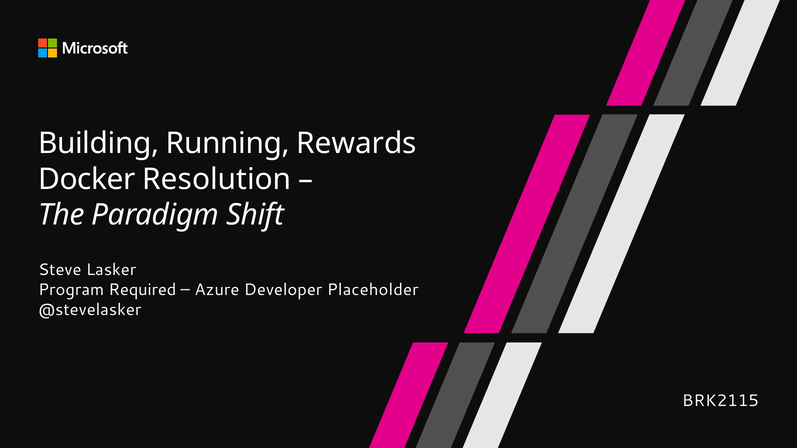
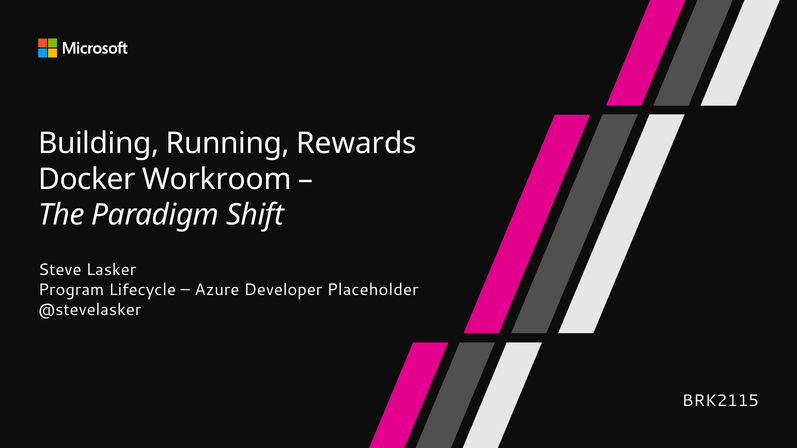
Resolution: Resolution -> Workroom (217, 179)
Required: Required -> Lifecycle (142, 290)
